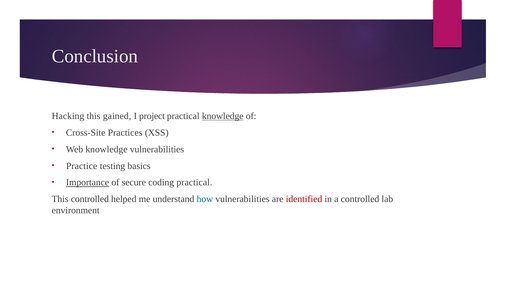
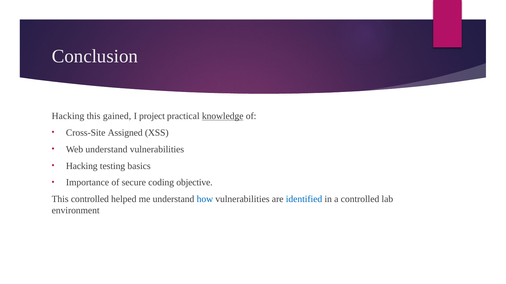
Practices: Practices -> Assigned (125, 133)
Web knowledge: knowledge -> understand (106, 150)
Practice: Practice -> Hacking (82, 166)
Importance underline: present -> none (88, 183)
coding practical: practical -> objective (194, 183)
identified colour: red -> blue (304, 200)
